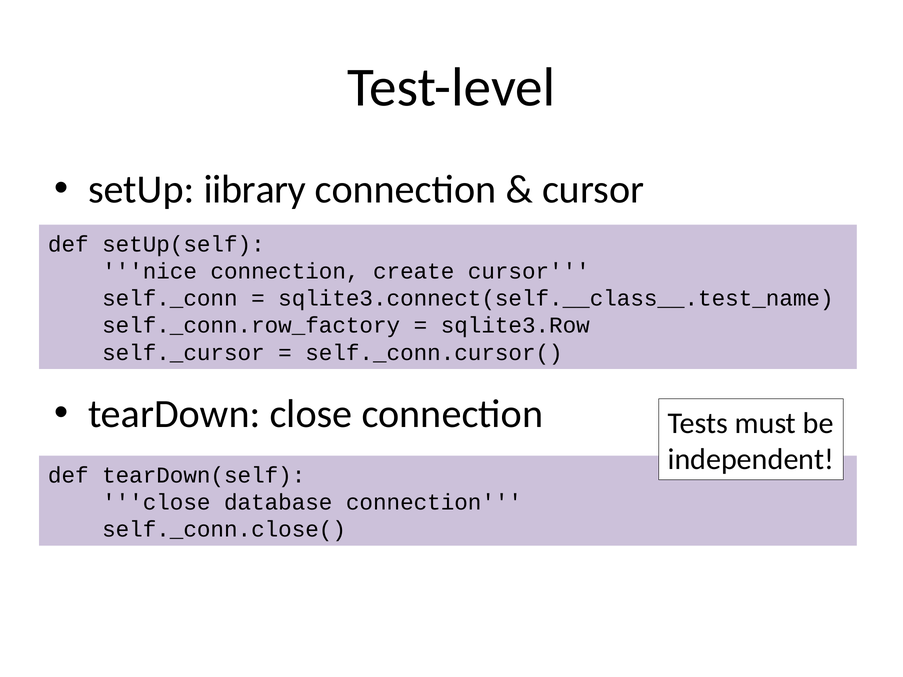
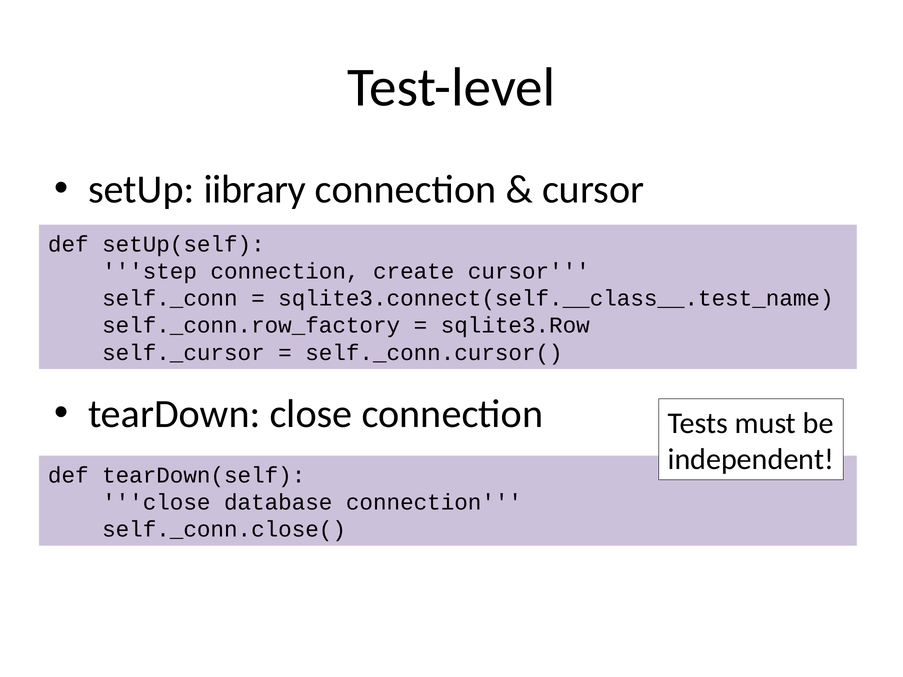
nice: nice -> step (150, 271)
